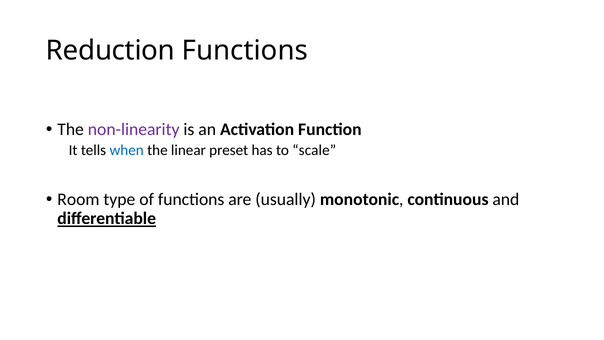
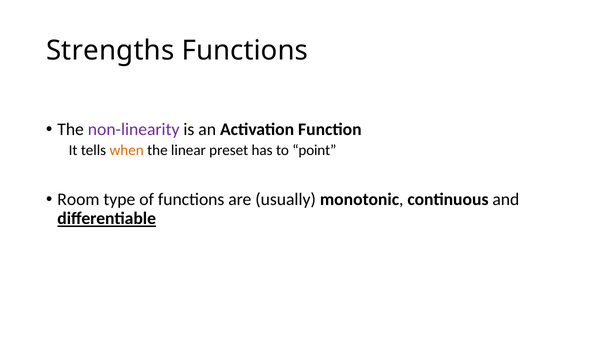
Reduction: Reduction -> Strengths (110, 51)
when colour: blue -> orange (127, 150)
scale: scale -> point (314, 150)
